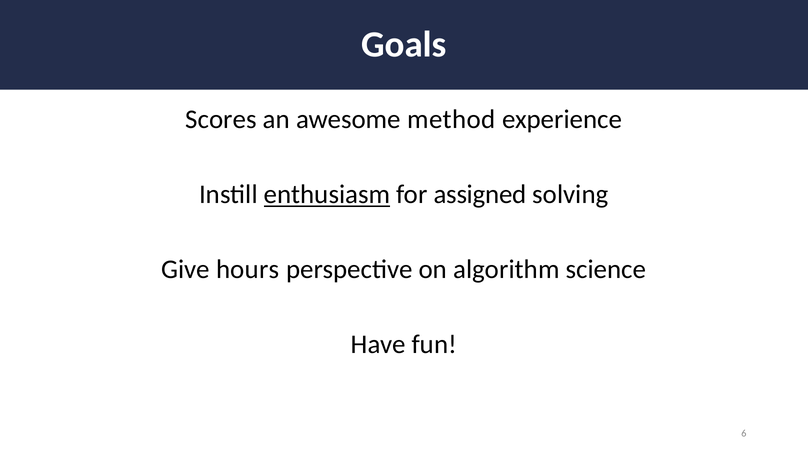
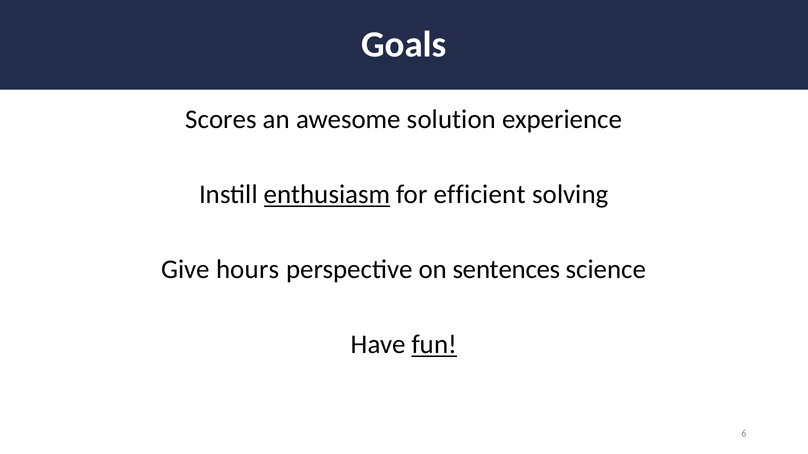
method: method -> solution (451, 120)
assigned: assigned -> efficient (480, 195)
algorithm: algorithm -> sentences (507, 270)
fun underline: none -> present (434, 345)
